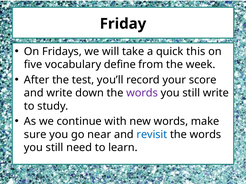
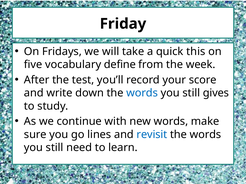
words colour: purple -> blue (142, 93)
still write: write -> gives (216, 93)
near: near -> lines (99, 135)
